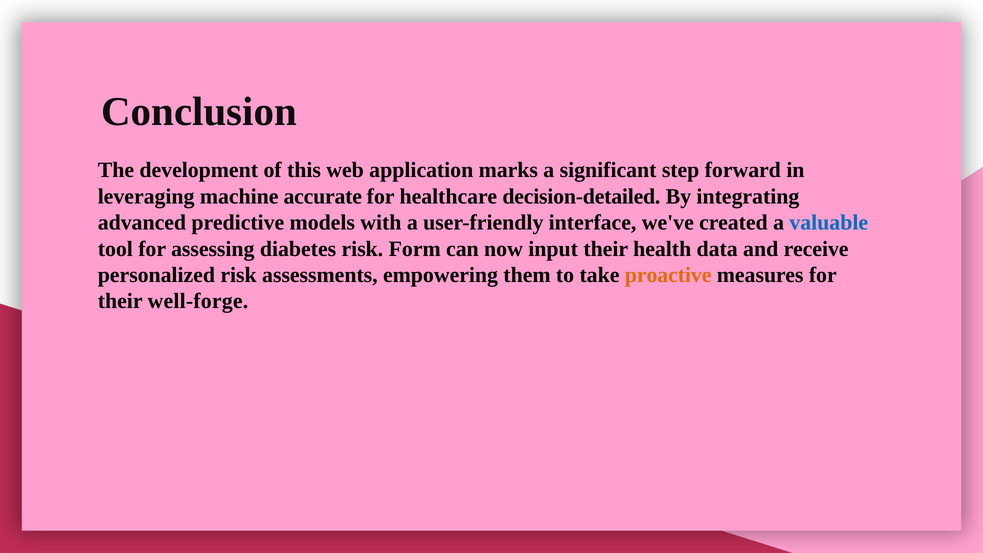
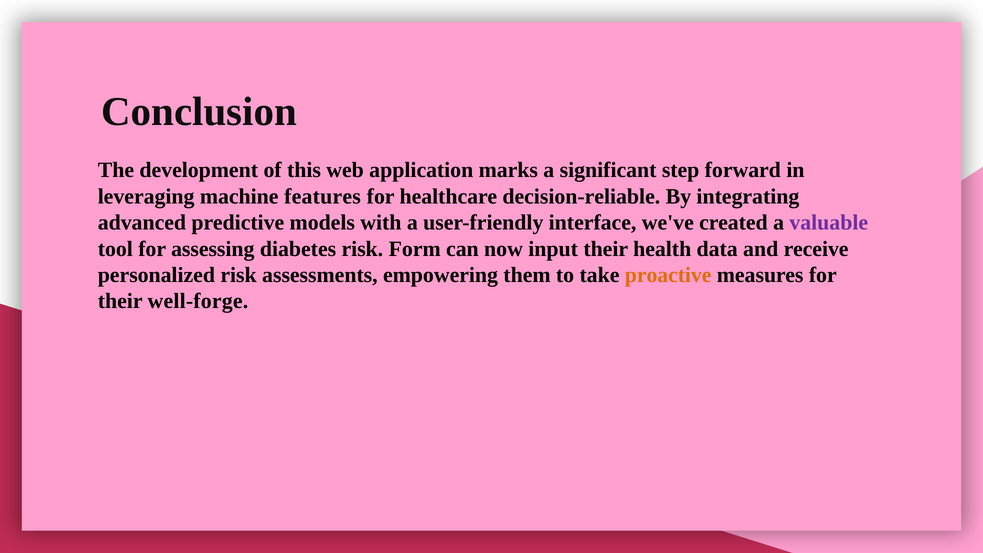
accurate: accurate -> features (323, 196)
decision-detailed: decision-detailed -> decision-reliable (581, 196)
valuable colour: blue -> purple (829, 223)
